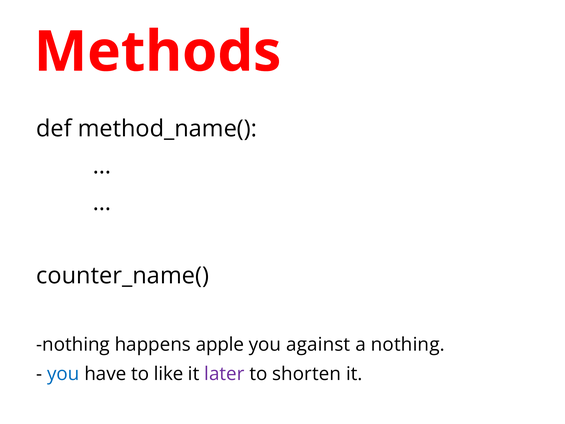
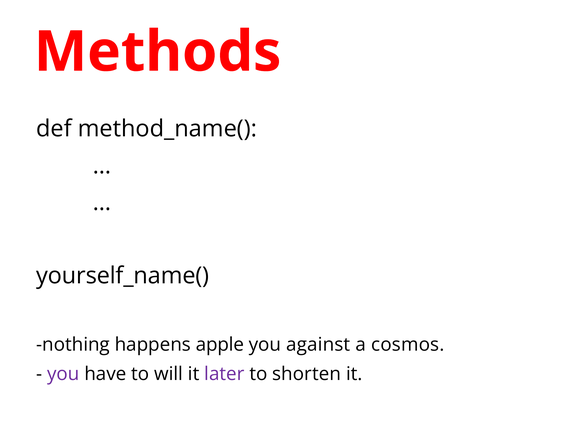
counter_name(: counter_name( -> yourself_name( (123, 276)
a nothing: nothing -> cosmos (408, 344)
you colour: blue -> purple (63, 374)
like: like -> will (169, 374)
